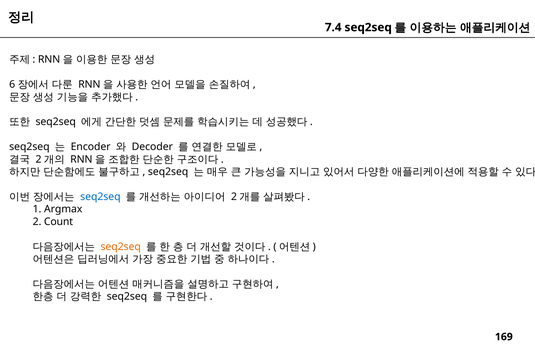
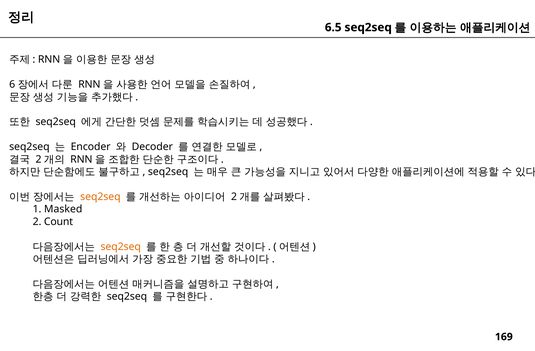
7.4: 7.4 -> 6.5 (333, 27)
seq2seq colour: blue -> orange (100, 197)
Argmax: Argmax -> Masked (63, 209)
